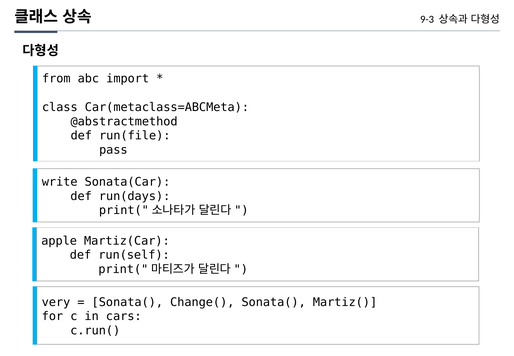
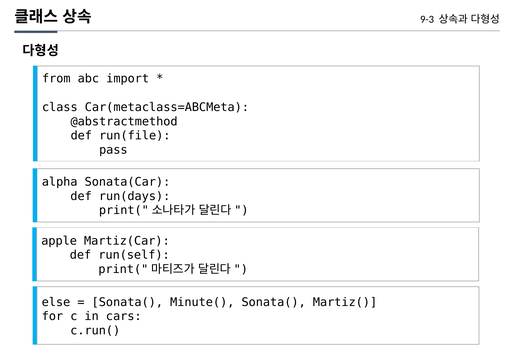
write: write -> alpha (60, 182)
very: very -> else (56, 302)
Change(: Change( -> Minute( (202, 302)
